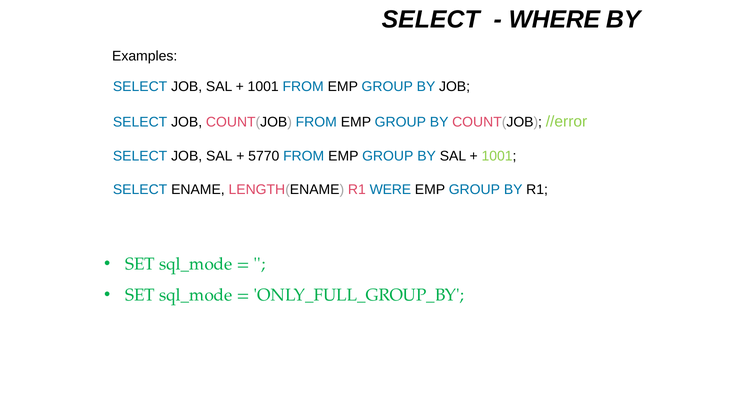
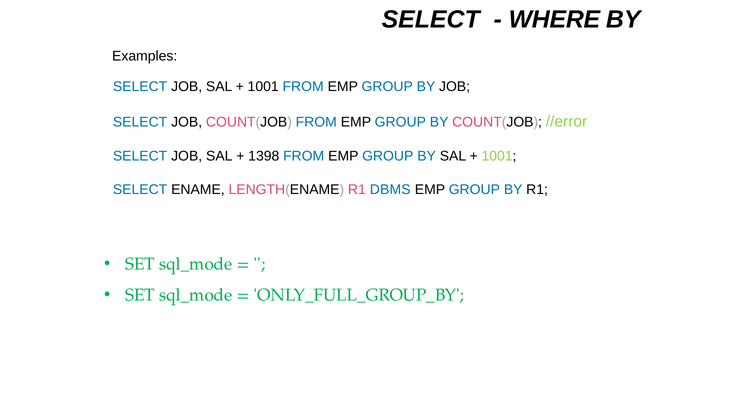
5770: 5770 -> 1398 (264, 156)
WERE: WERE -> DBMS (390, 189)
